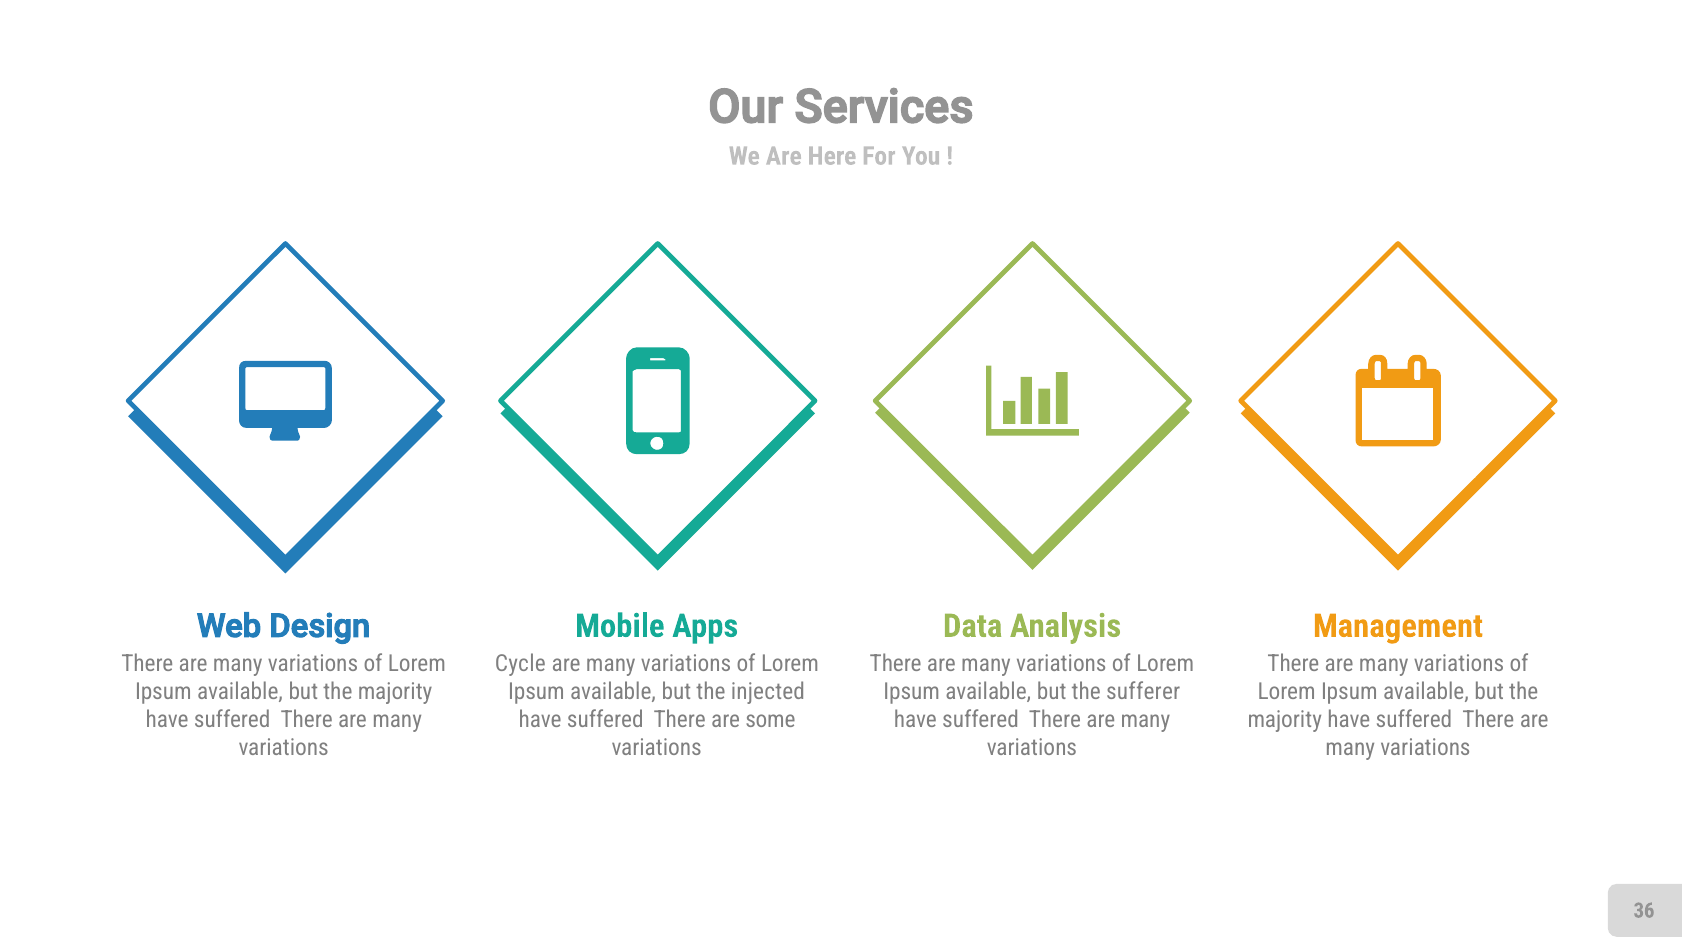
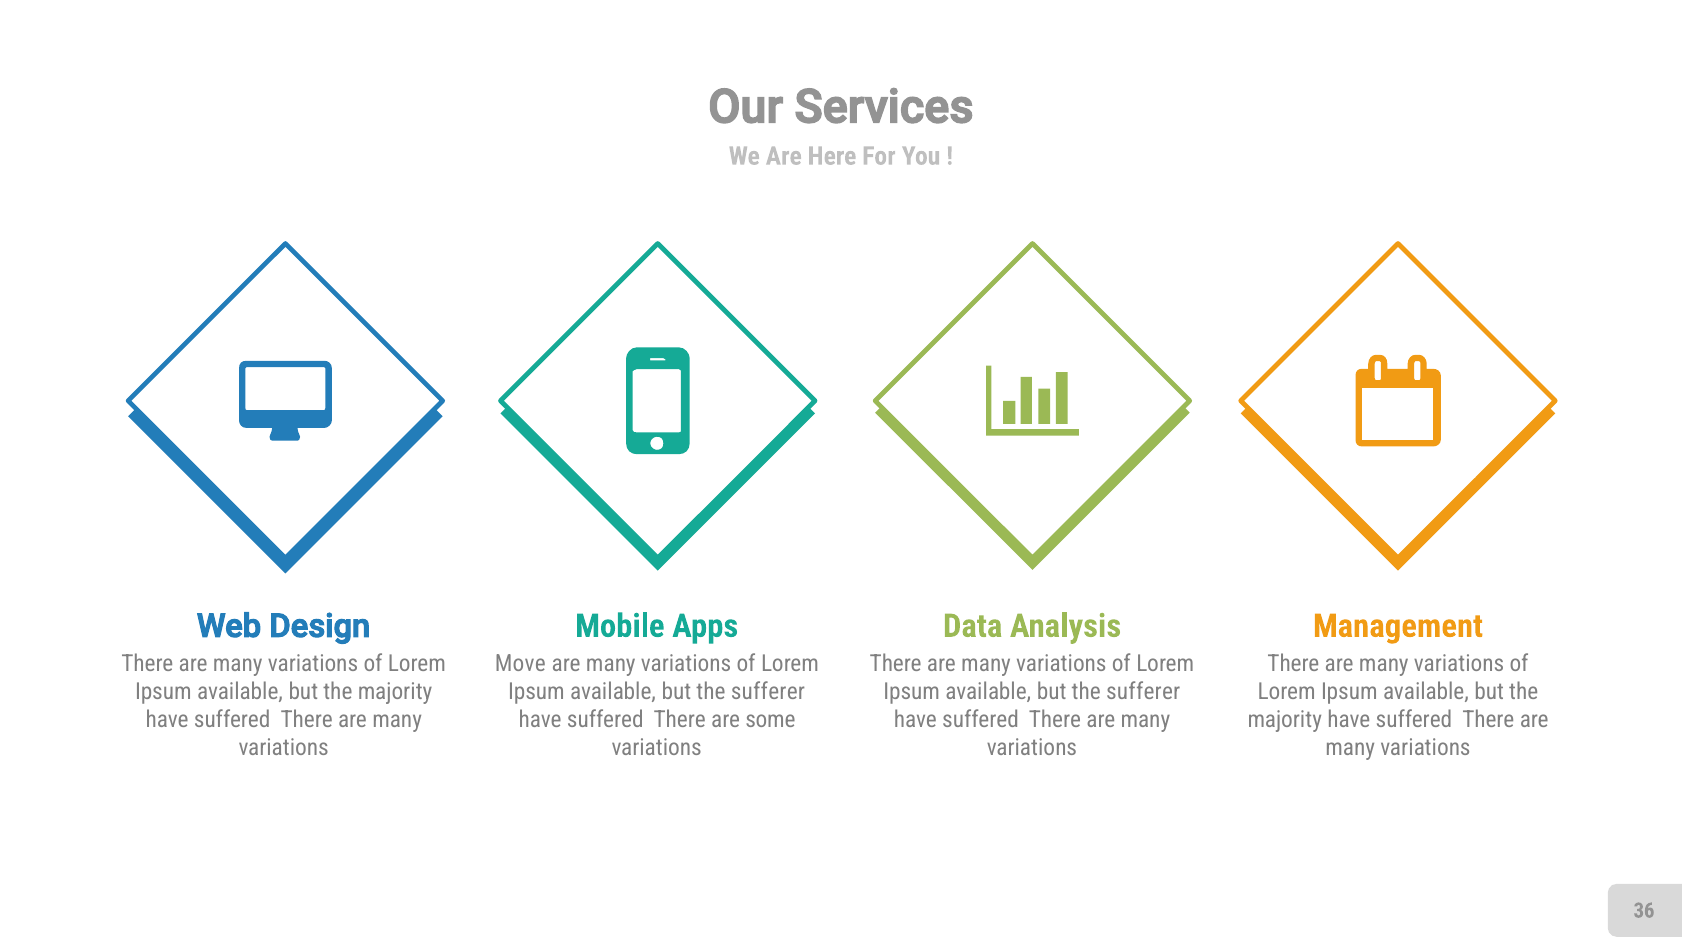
Cycle: Cycle -> Move (520, 664)
injected: injected -> sufferer (768, 692)
